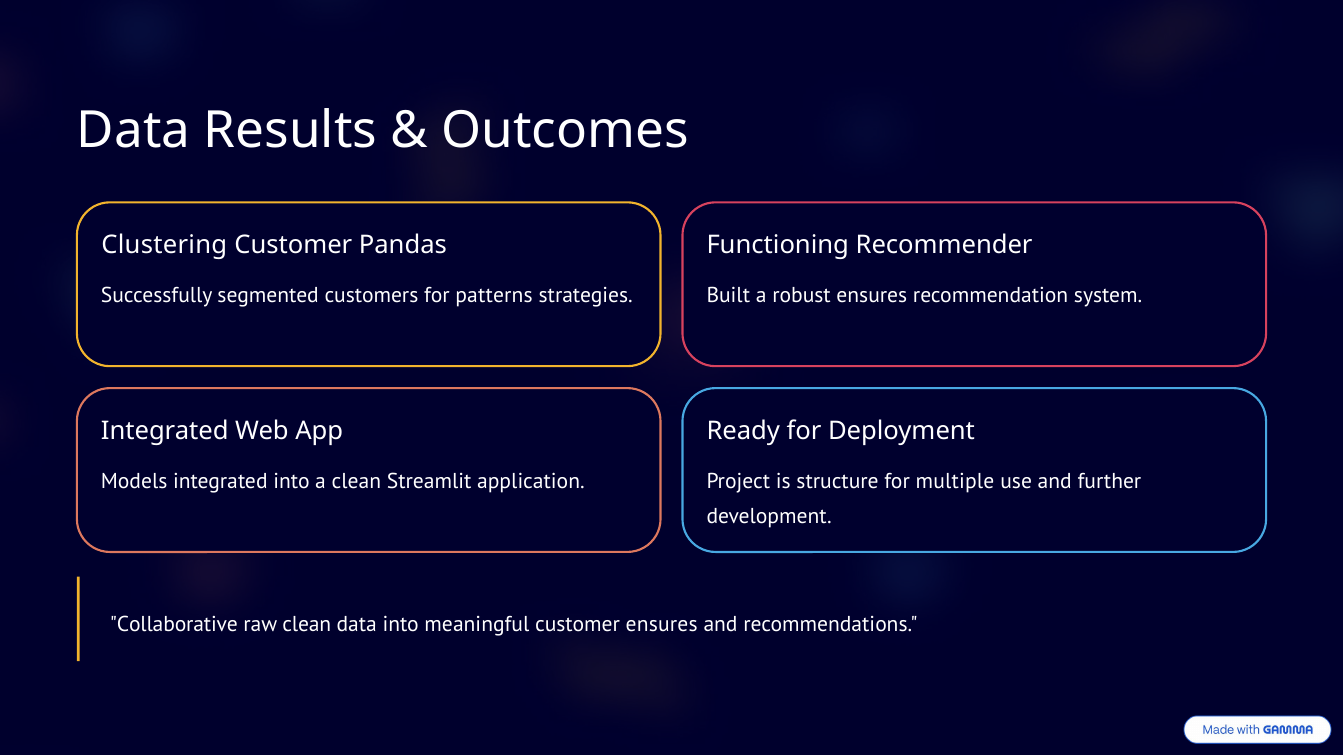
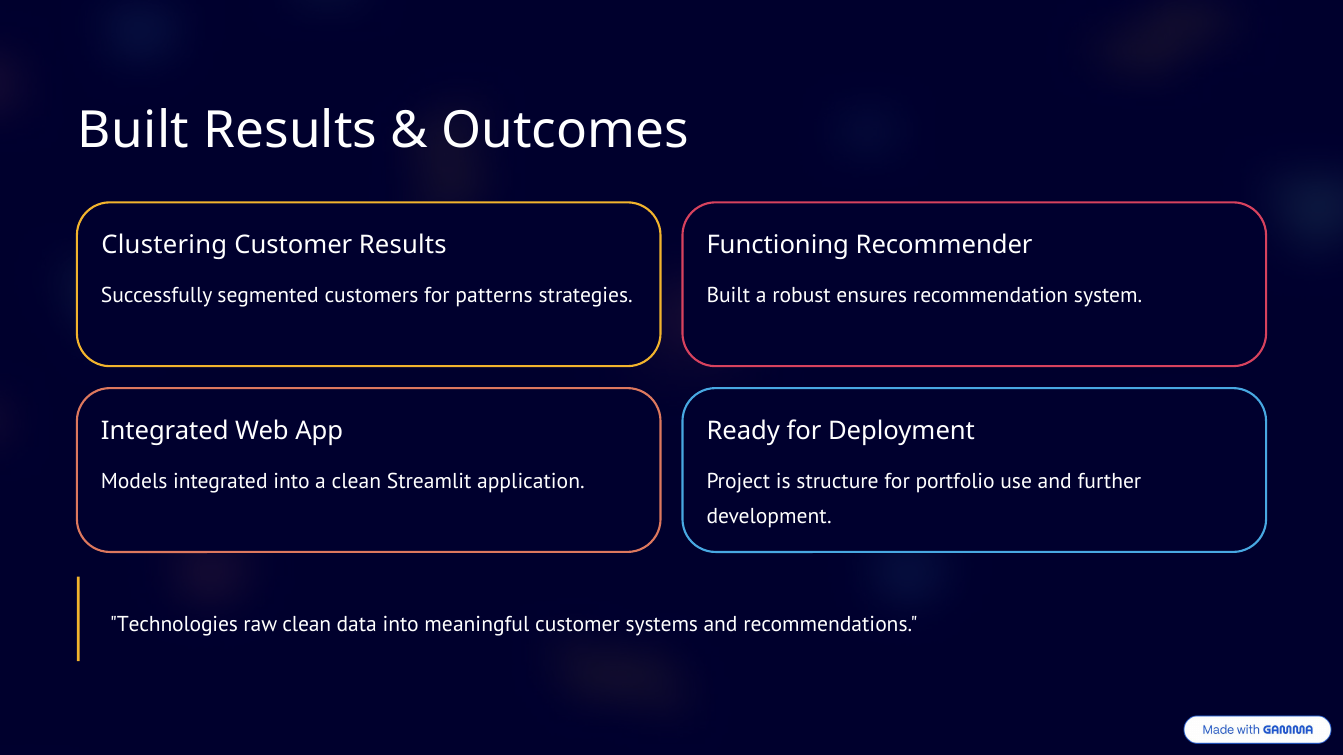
Data: Data -> Built (133, 131)
Customer Pandas: Pandas -> Results (403, 245)
multiple: multiple -> portfolio (955, 481)
Collaborative: Collaborative -> Technologies (174, 625)
customer ensures: ensures -> systems (662, 625)
